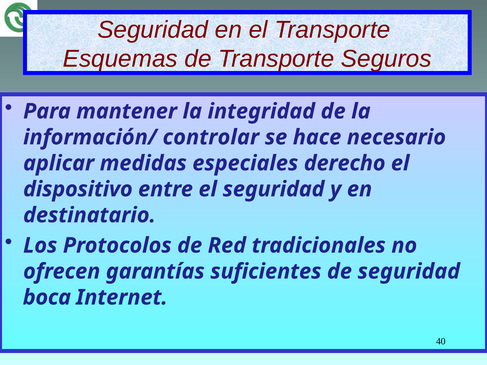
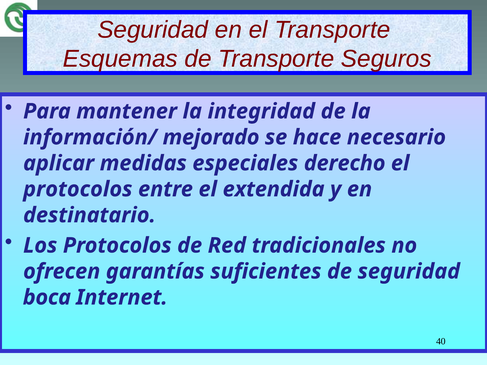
controlar: controlar -> mejorado (211, 137)
dispositivo: dispositivo -> protocolos (78, 189)
el seguridad: seguridad -> extendida (274, 189)
